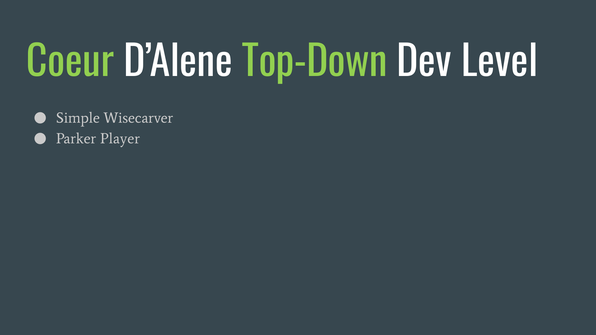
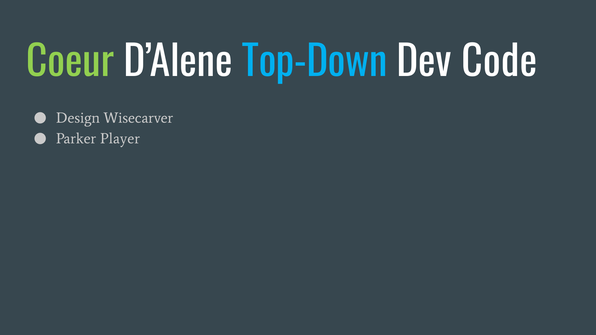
Top-Down colour: light green -> light blue (315, 63)
Level: Level -> Code (499, 63)
Simple: Simple -> Design (78, 118)
